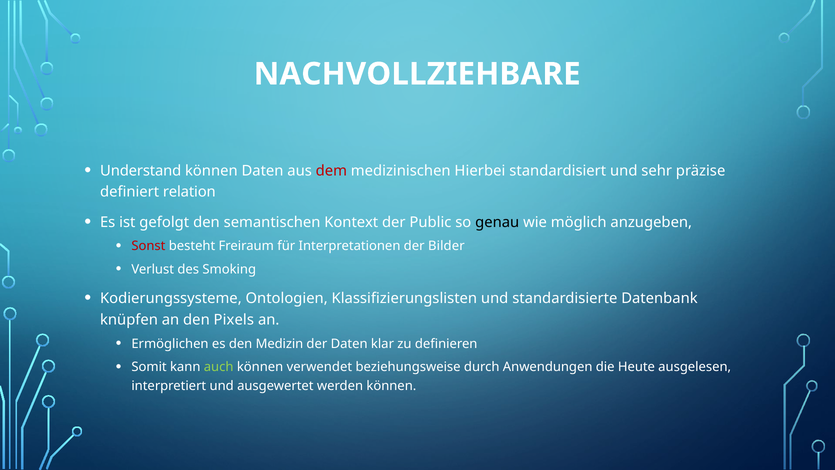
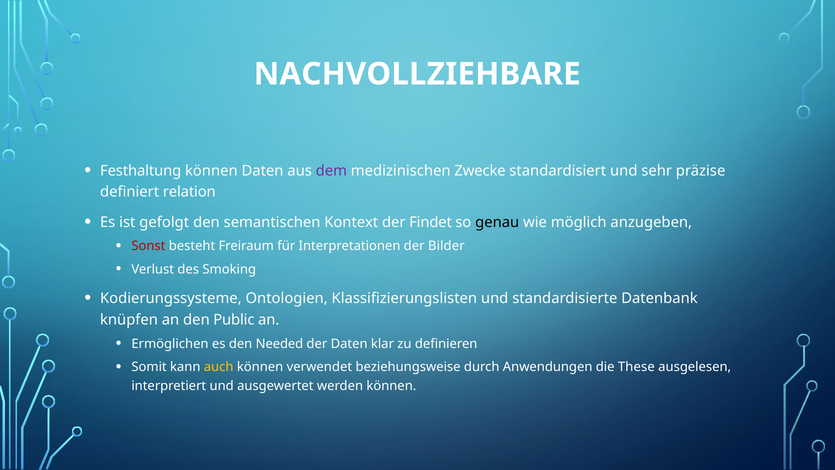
Understand: Understand -> Festhaltung (141, 171)
dem colour: red -> purple (331, 171)
Hierbei: Hierbei -> Zwecke (480, 171)
Public: Public -> Findet (431, 222)
Pixels: Pixels -> Public (234, 320)
Medizin: Medizin -> Needed (279, 344)
auch colour: light green -> yellow (219, 367)
Heute: Heute -> These (636, 367)
